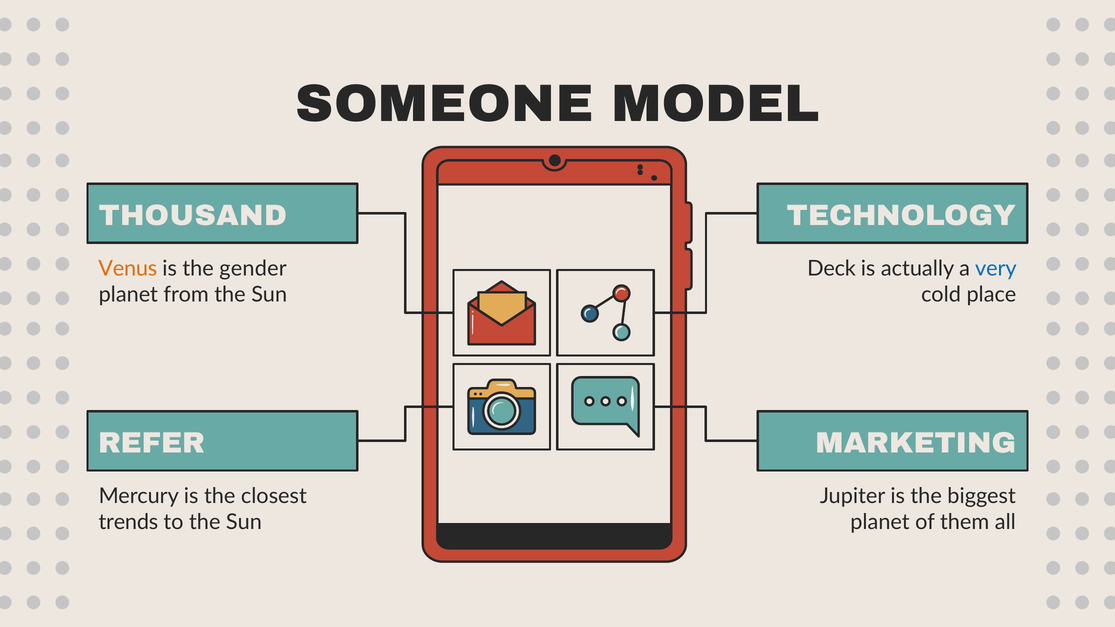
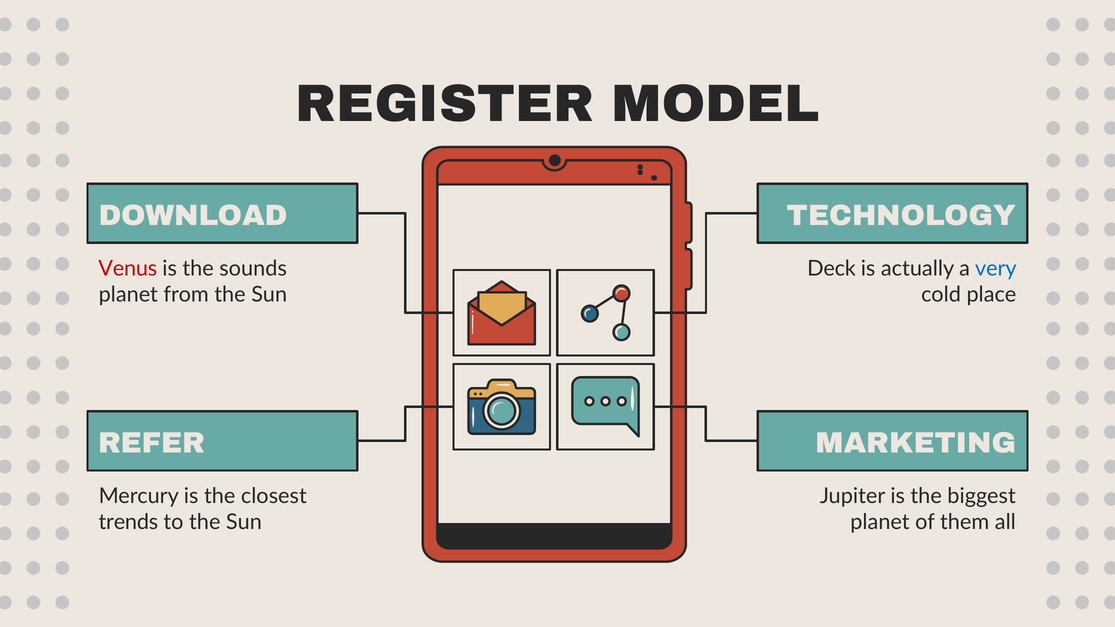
SOMEONE: SOMEONE -> REGISTER (445, 104)
THOUSAND: THOUSAND -> DOWNLOAD (193, 215)
Venus colour: orange -> red (128, 269)
gender: gender -> sounds (253, 269)
